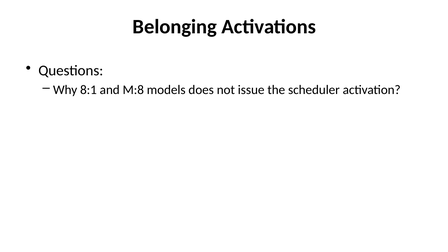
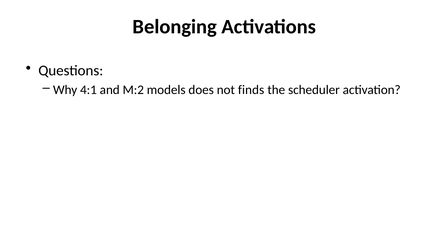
8:1: 8:1 -> 4:1 (88, 90)
M:8: M:8 -> M:2 (133, 90)
issue: issue -> finds (251, 90)
